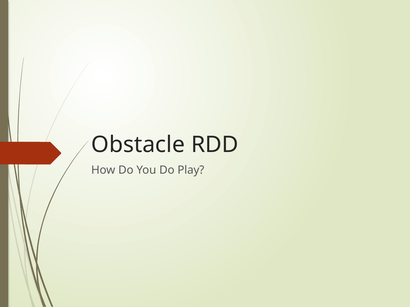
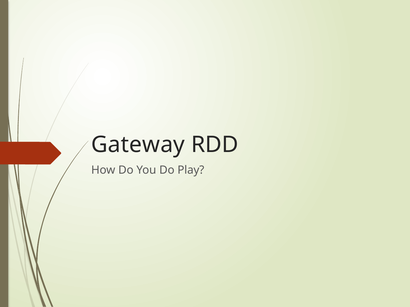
Obstacle: Obstacle -> Gateway (138, 145)
